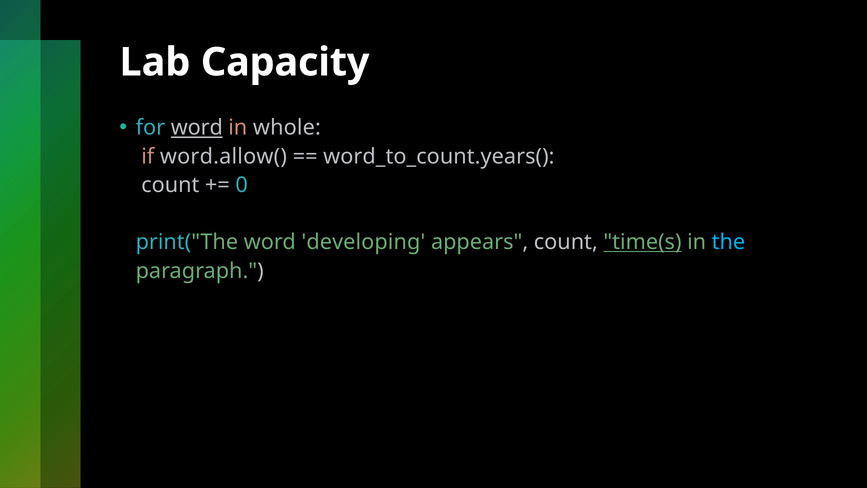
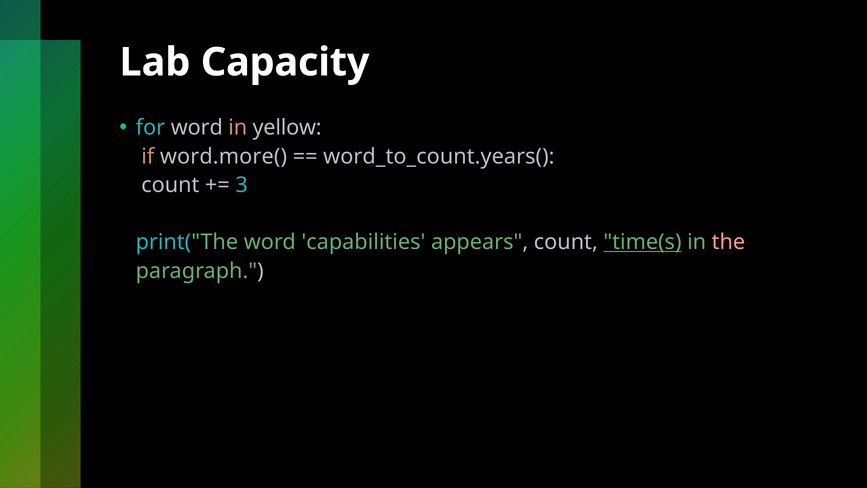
word underline: present -> none (197, 128)
whole: whole -> yellow (287, 128)
word.allow(: word.allow( -> word.more( (223, 156)
0: 0 -> 3 (242, 185)
developing: developing -> capabilities (363, 242)
the colour: light blue -> pink (728, 242)
